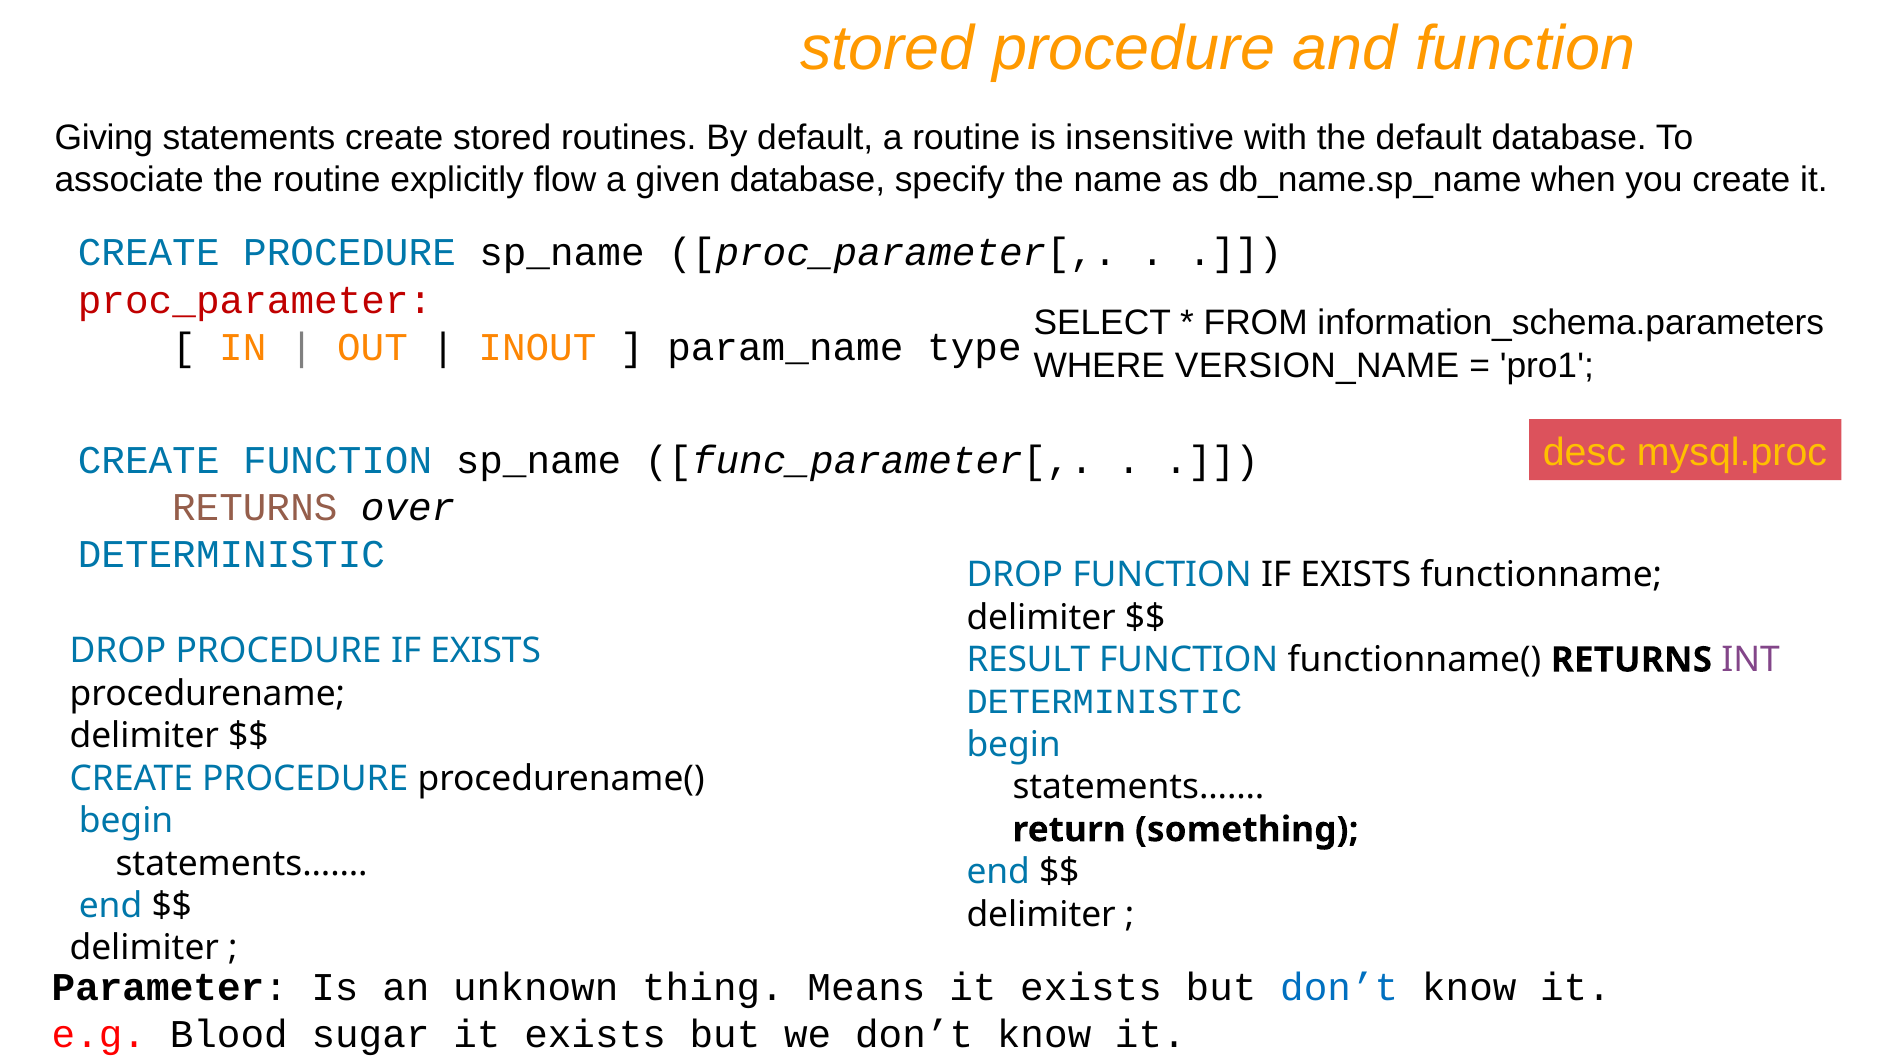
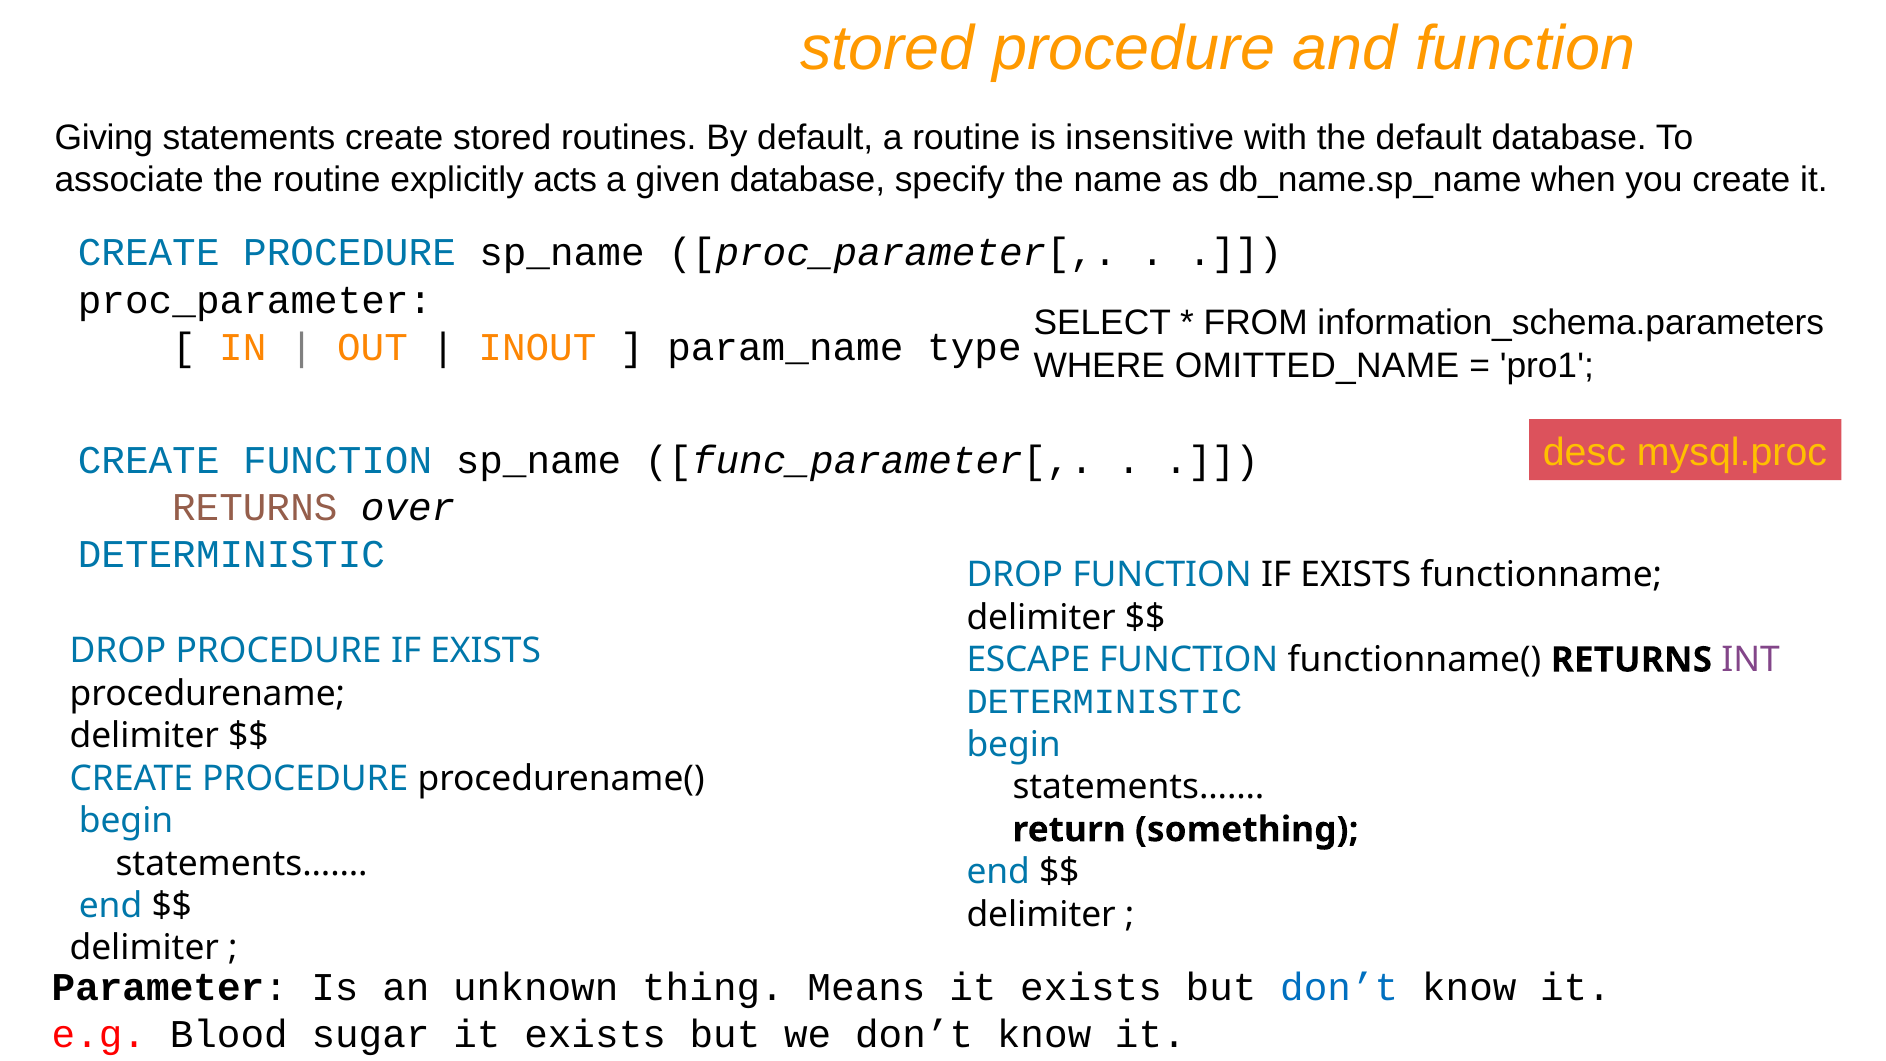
flow: flow -> acts (565, 180)
proc_parameter colour: red -> black (255, 300)
VERSION_NAME: VERSION_NAME -> OMITTED_NAME (1317, 365)
RESULT: RESULT -> ESCAPE (1028, 660)
